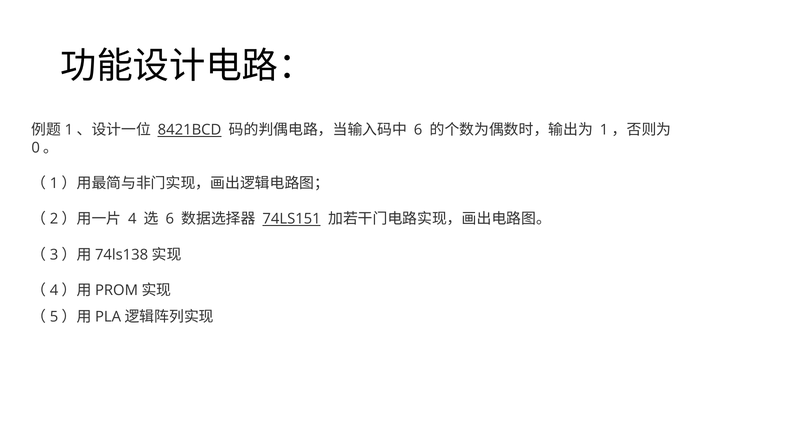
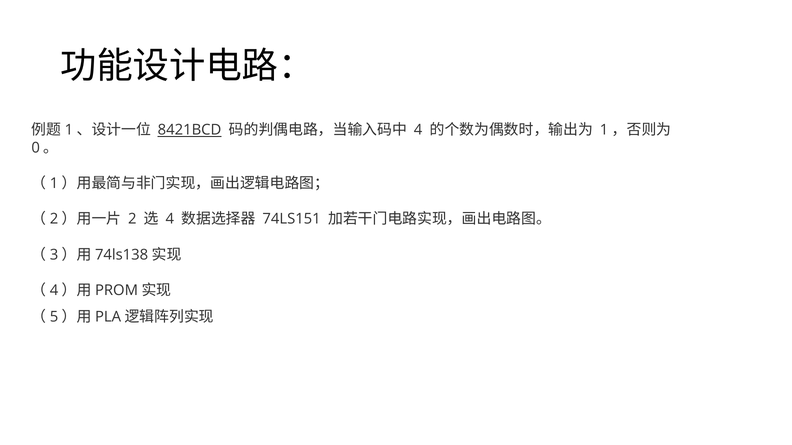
6: 6 -> 4 (418, 130)
4: 4 -> 2 (132, 219)
6: 6 -> 4 (170, 219)
74LS151 underline: present -> none (292, 219)
